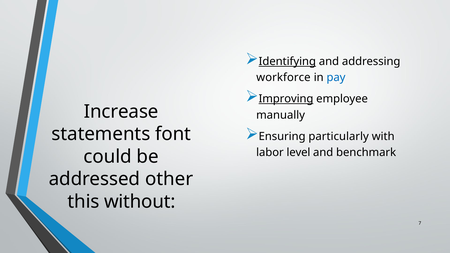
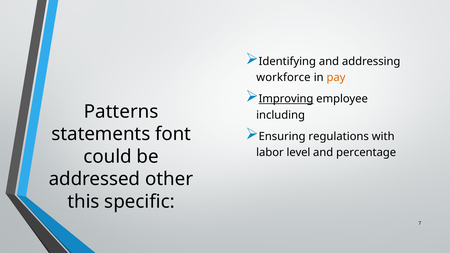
Identifying underline: present -> none (287, 61)
pay colour: blue -> orange (336, 78)
Increase: Increase -> Patterns (121, 112)
manually: manually -> including (281, 115)
particularly: particularly -> regulations (339, 136)
benchmark: benchmark -> percentage (366, 153)
without: without -> specific (140, 202)
